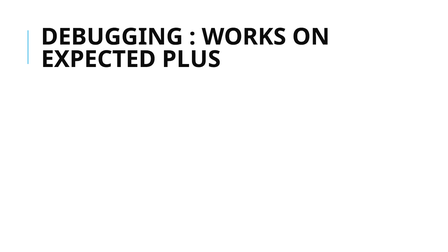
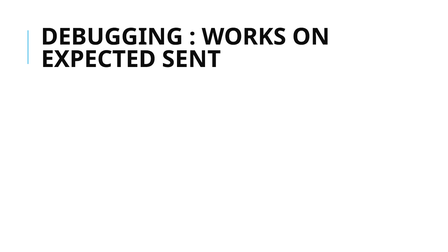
PLUS: PLUS -> SENT (191, 59)
